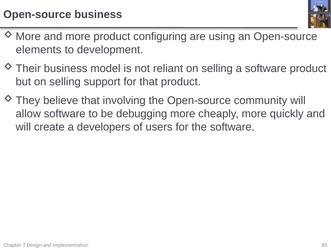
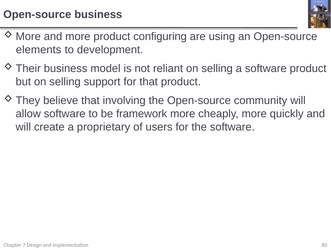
debugging: debugging -> framework (142, 114)
developers: developers -> proprietary (104, 127)
